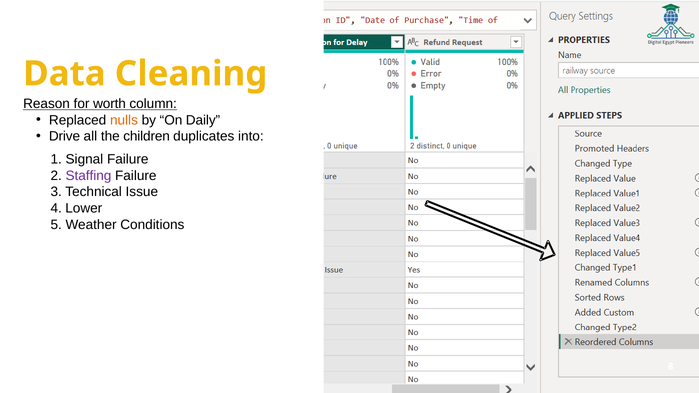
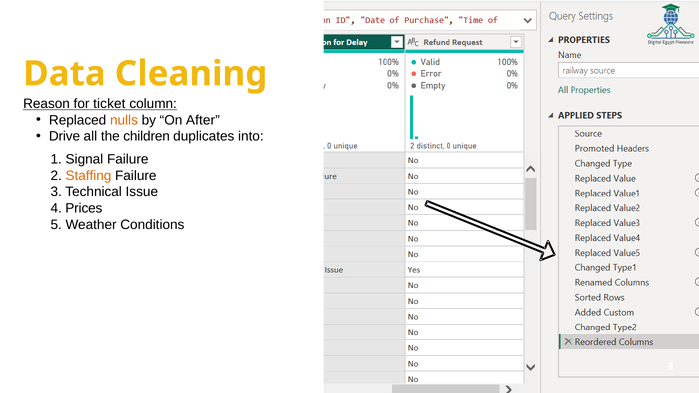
worth: worth -> ticket (109, 104)
Daily: Daily -> After (203, 120)
Staffing colour: purple -> orange (88, 176)
Lower: Lower -> Prices (84, 208)
